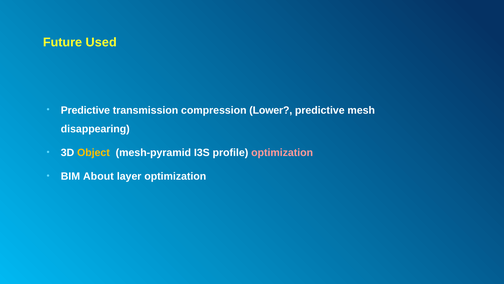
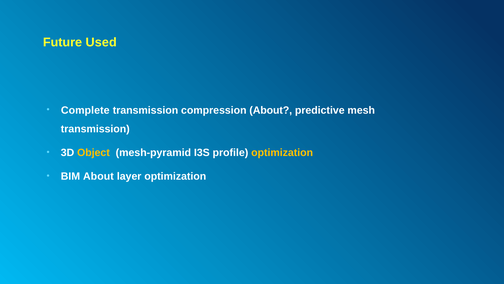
Predictive: Predictive -> Complete (85, 110)
compression Lower: Lower -> About (271, 110)
disappearing: disappearing -> transmission (95, 129)
optimization colour: pink -> yellow (282, 153)
